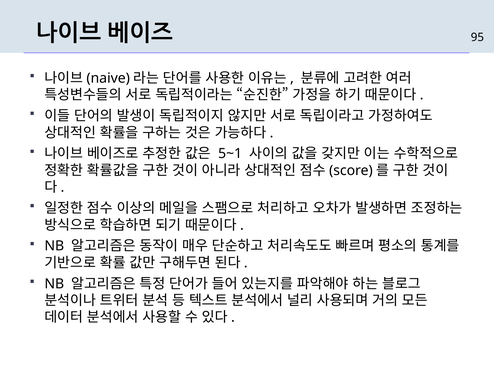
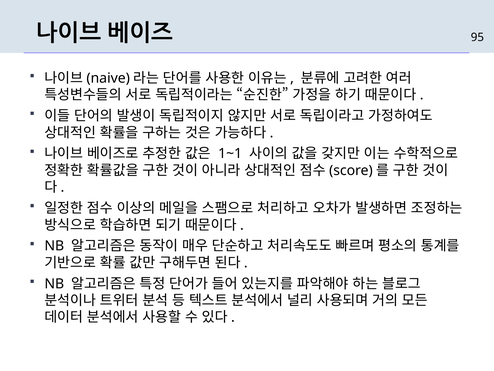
5~1: 5~1 -> 1~1 (230, 153)
